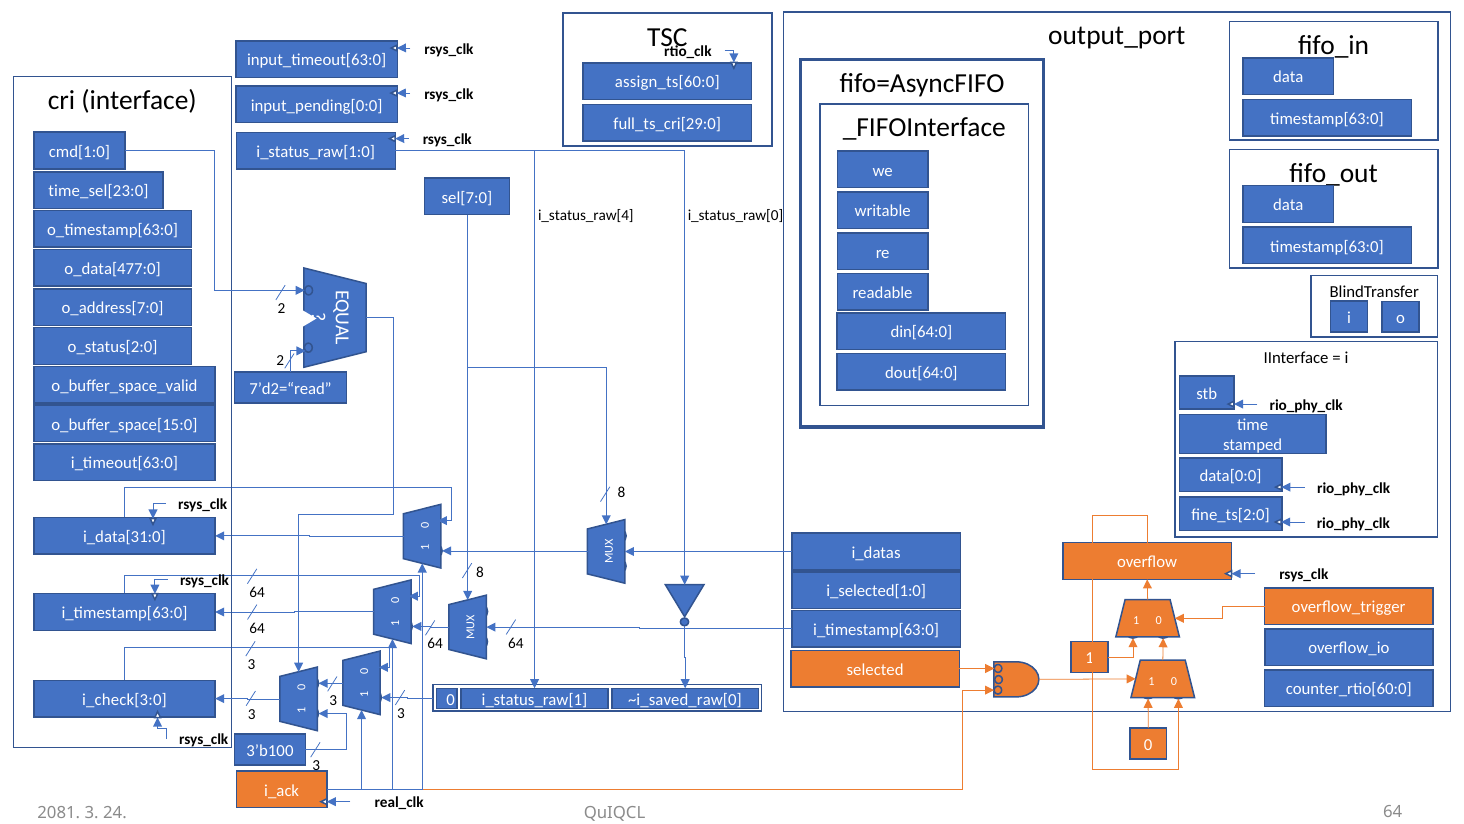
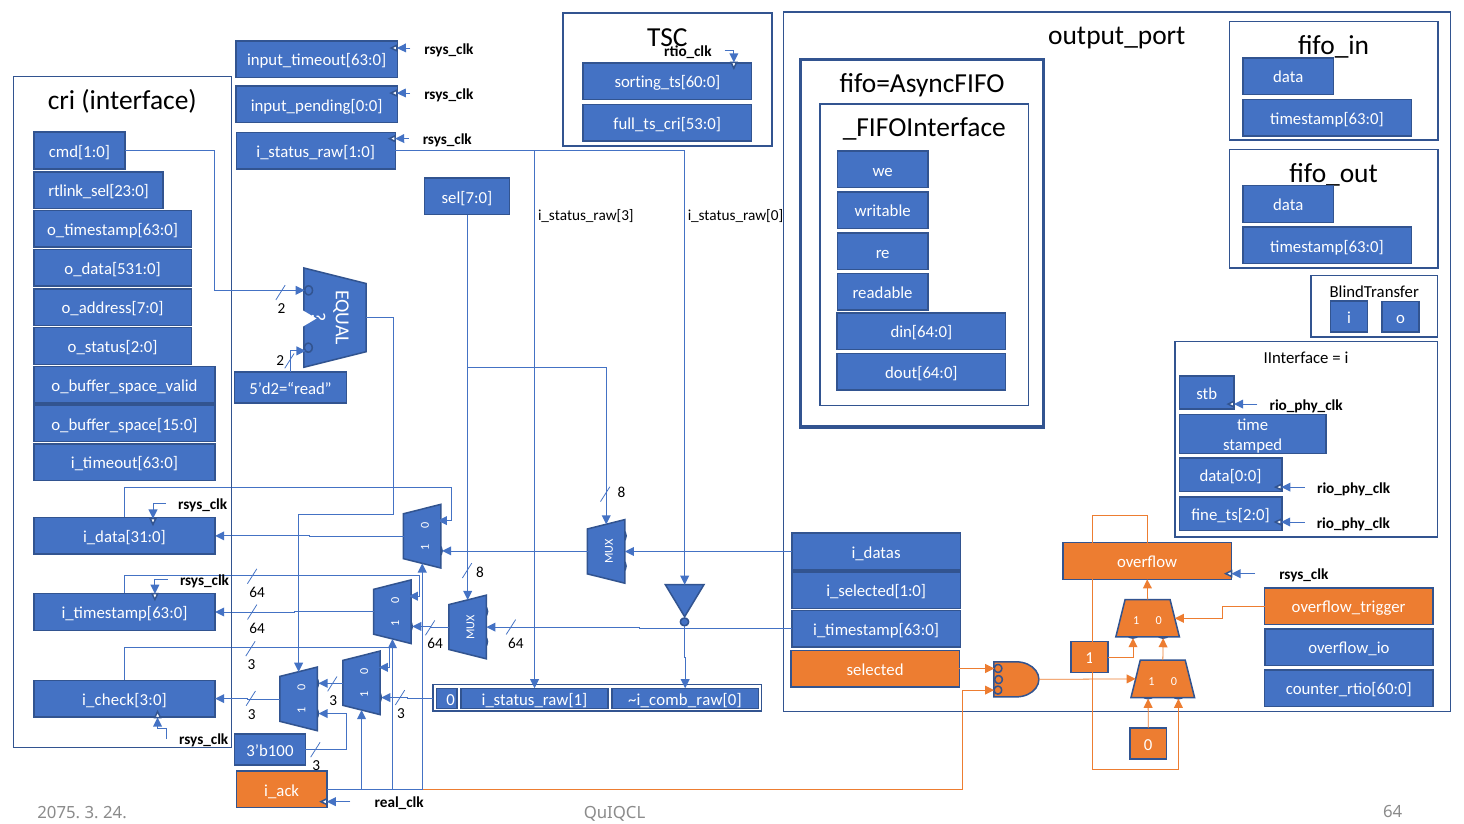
assign_ts[60:0: assign_ts[60:0 -> sorting_ts[60:0 (667, 82)
full_ts_cri[29:0: full_ts_cri[29:0 -> full_ts_cri[53:0 (667, 124)
time_sel[23:0: time_sel[23:0 -> rtlink_sel[23:0 (99, 191)
i_status_raw[4: i_status_raw[4 -> i_status_raw[3 (586, 215)
o_data[477:0: o_data[477:0 -> o_data[531:0 (113, 269)
7’d2=“read: 7’d2=“read -> 5’d2=“read (291, 388)
~i_saved_raw[0: ~i_saved_raw[0 -> ~i_comb_raw[0 (685, 699)
2081: 2081 -> 2075 (59, 813)
